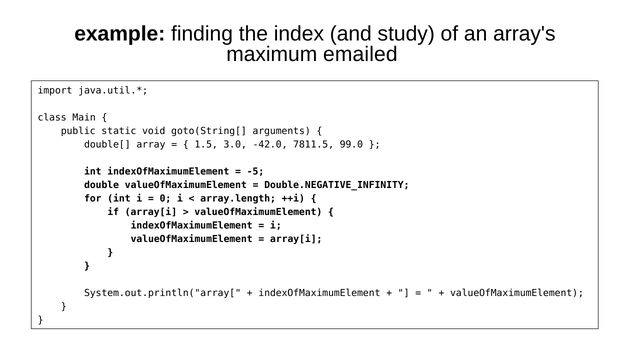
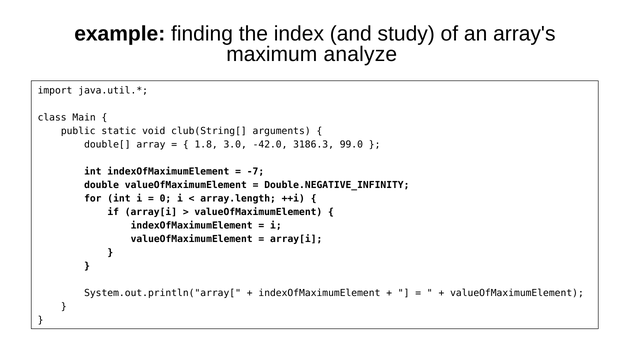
emailed: emailed -> analyze (360, 54)
goto(String[: goto(String[ -> club(String[ (209, 131)
1.5: 1.5 -> 1.8 (206, 144)
7811.5: 7811.5 -> 3186.3 (314, 144)
-5: -5 -> -7 (255, 171)
